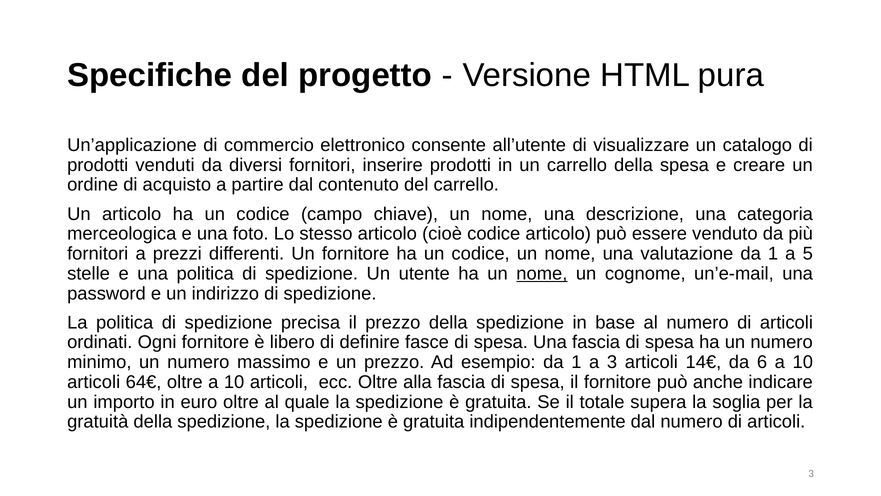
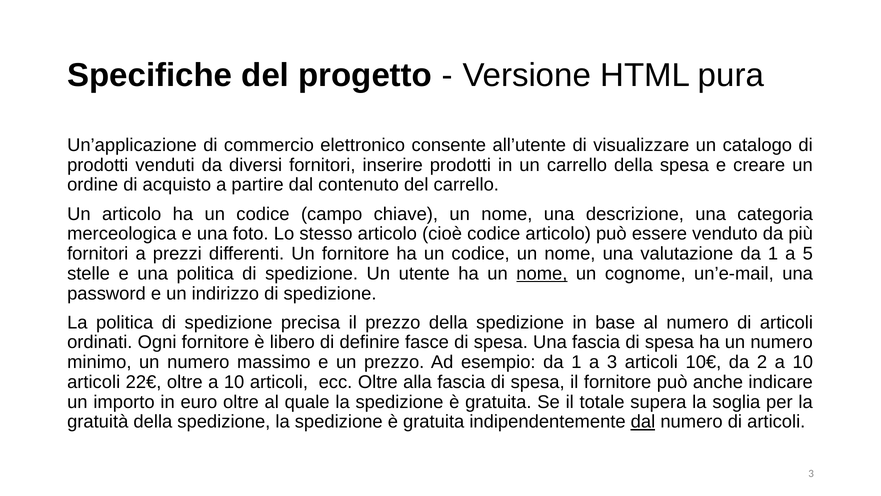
14€: 14€ -> 10€ (703, 362)
6: 6 -> 2 (762, 362)
64€: 64€ -> 22€ (144, 382)
dal underline: none -> present (643, 421)
